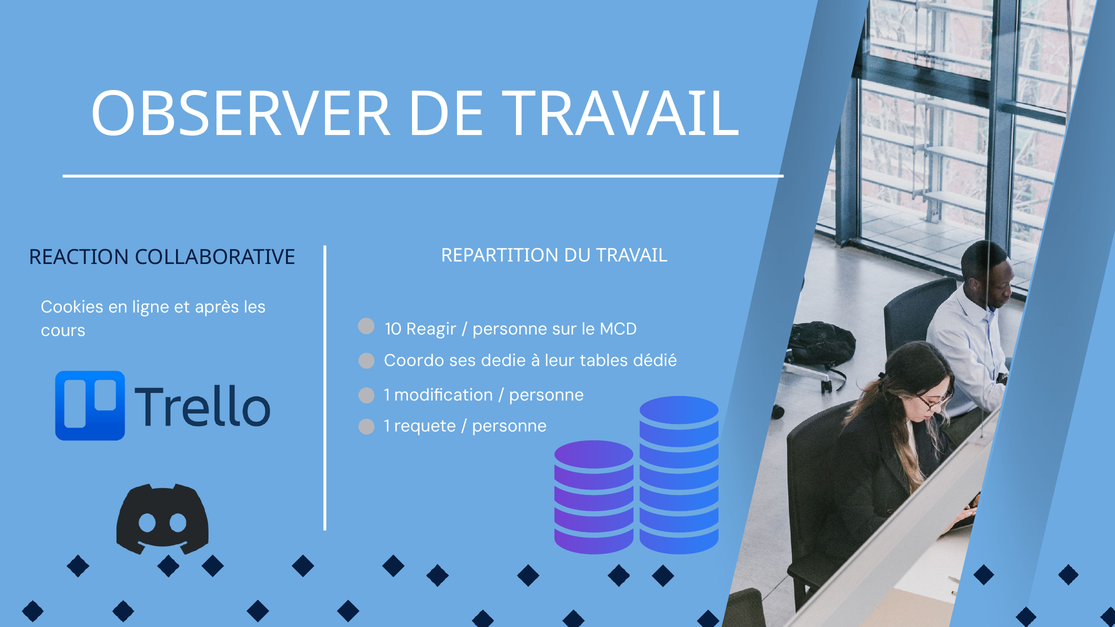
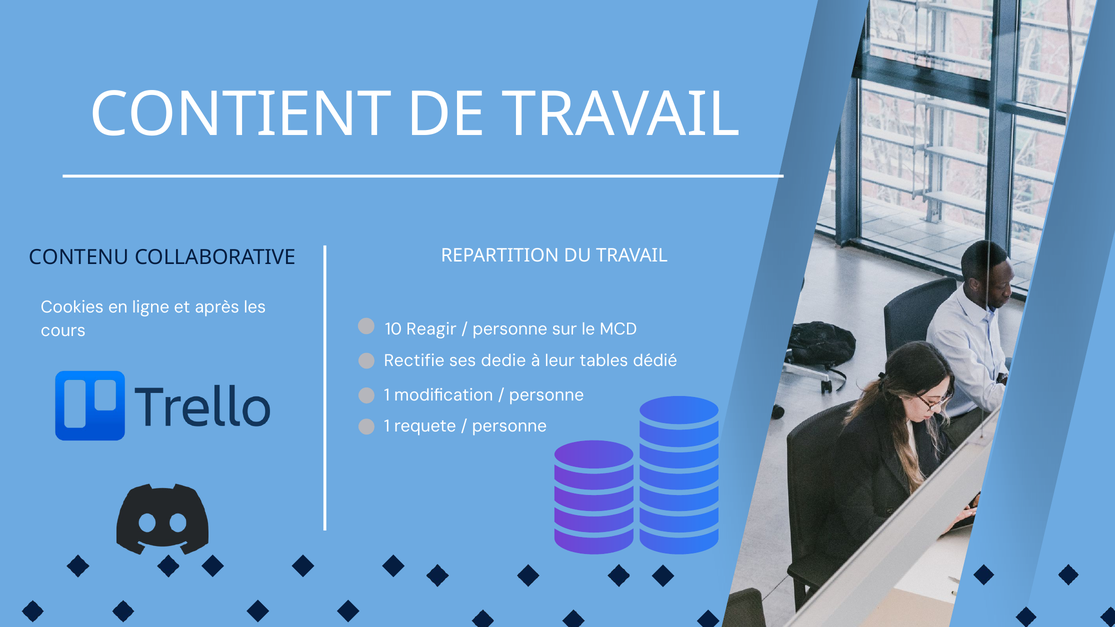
OBSERVER: OBSERVER -> CONTIENT (241, 115)
REACTION: REACTION -> CONTENU (79, 257)
Coordo: Coordo -> Rectifie (414, 361)
